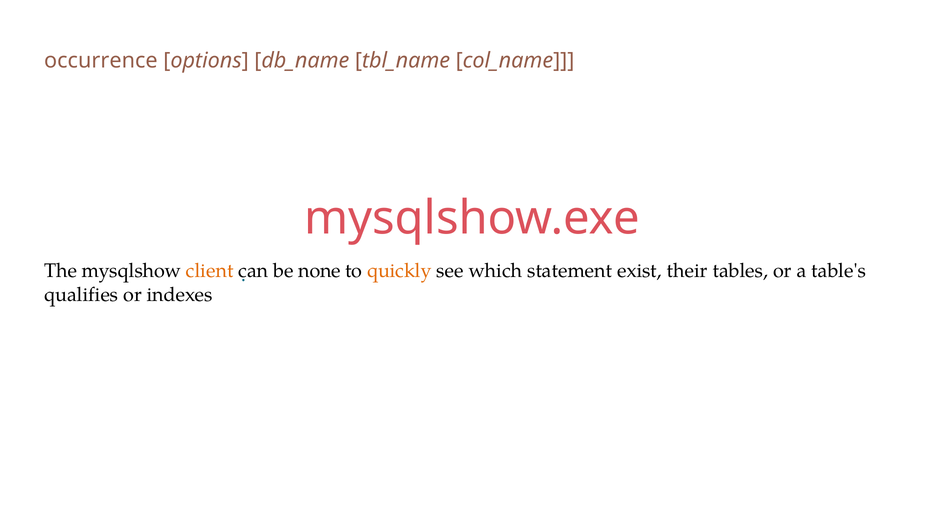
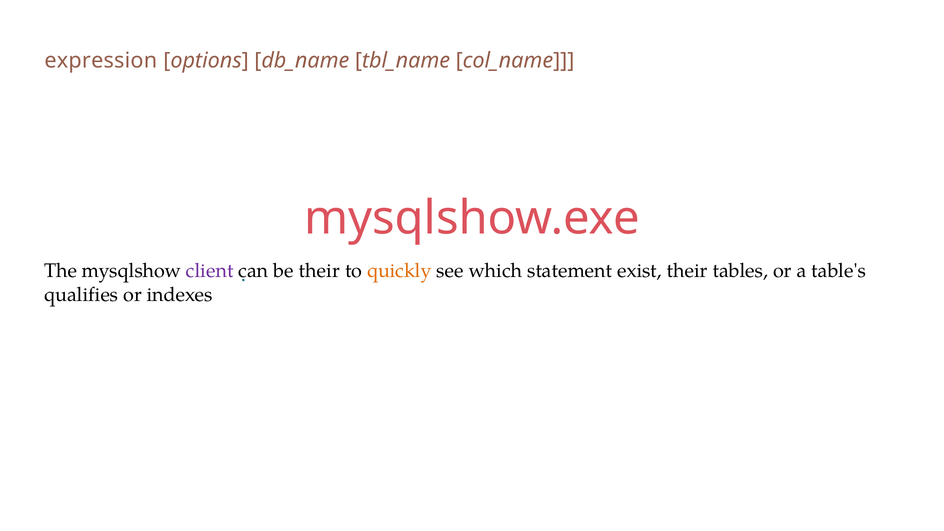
occurrence: occurrence -> expression (101, 60)
client colour: orange -> purple (210, 271)
be none: none -> their (319, 271)
